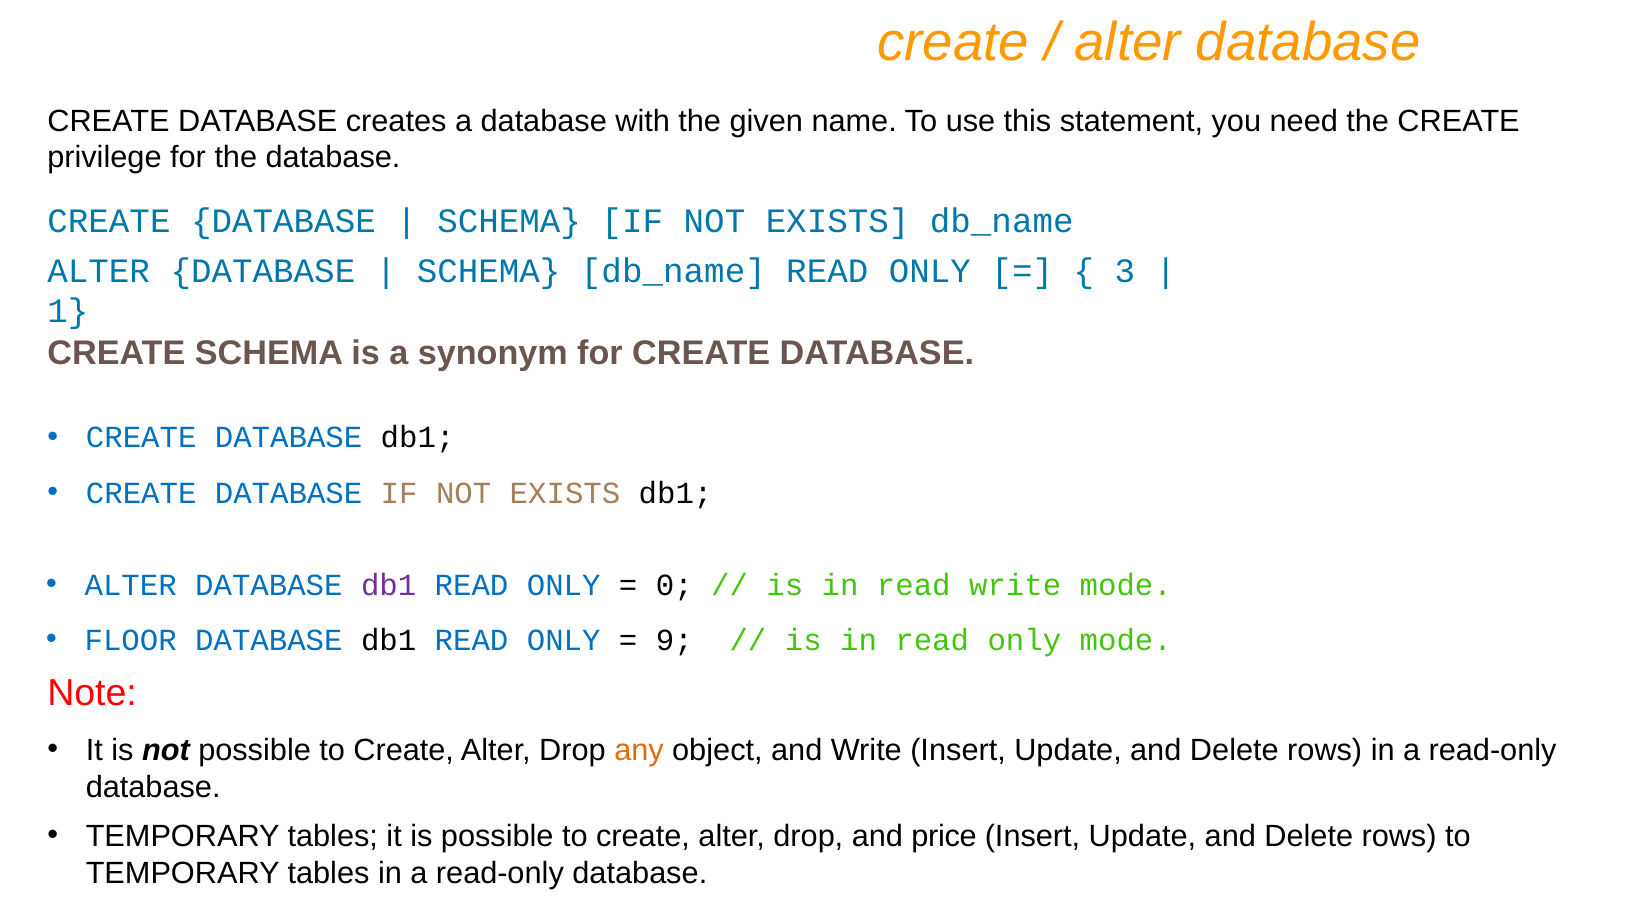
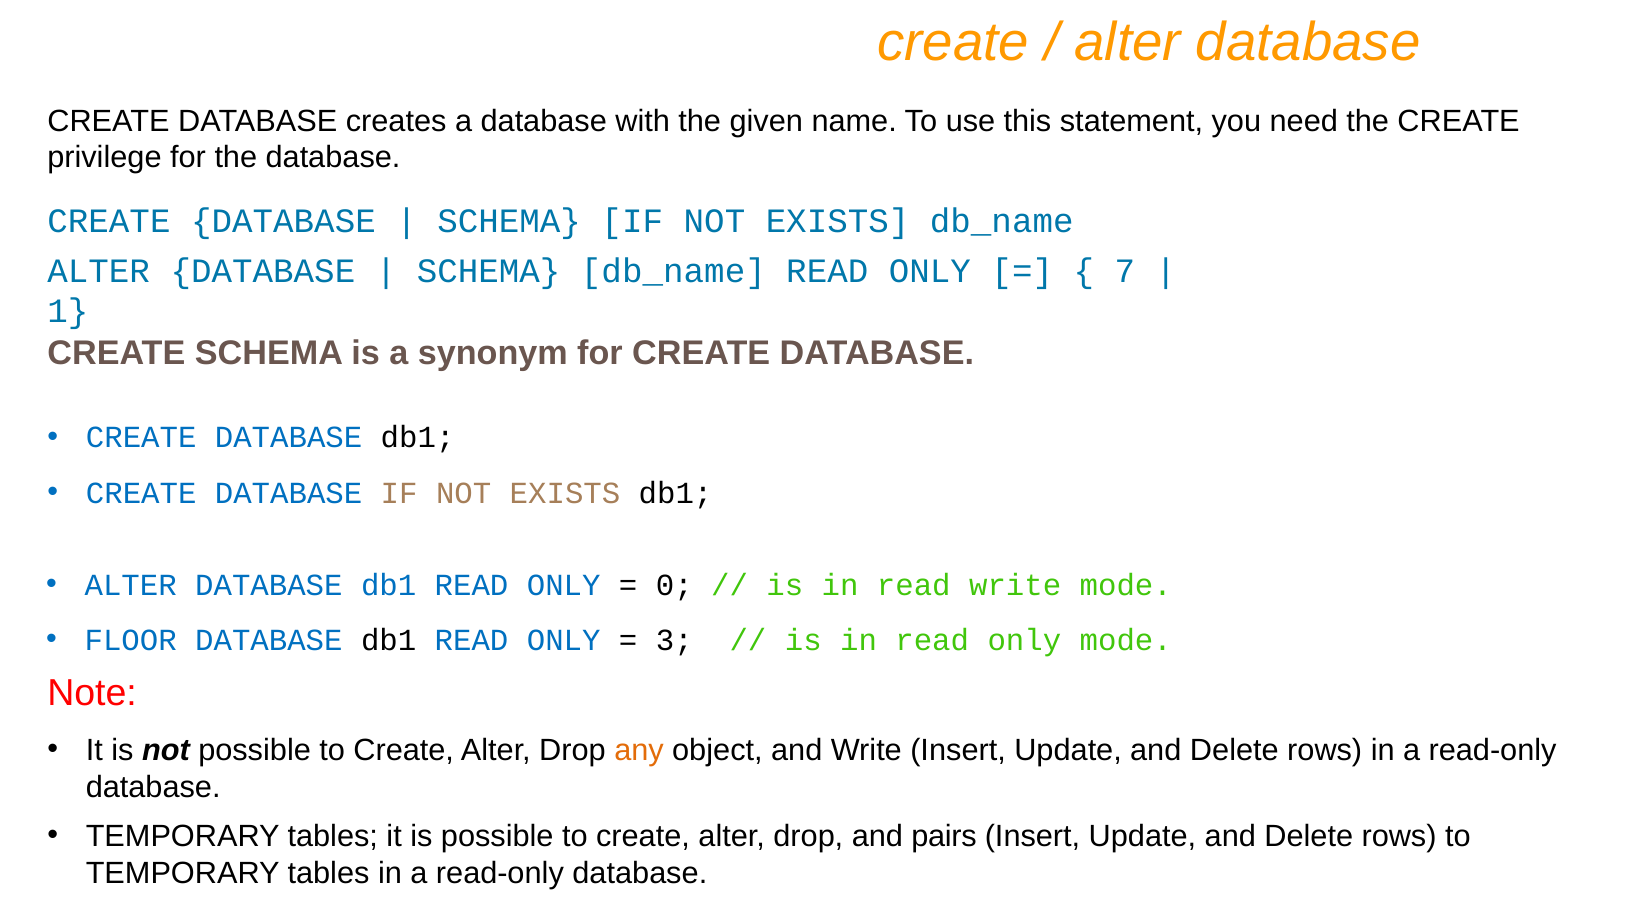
3: 3 -> 7 (1125, 271)
db1 colour: purple -> blue (389, 585)
9: 9 -> 3 (674, 641)
price: price -> pairs (944, 837)
